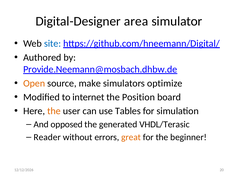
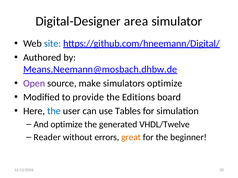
Provide.Neemann@mosbach.dhbw.de: Provide.Neemann@mosbach.dhbw.de -> Means.Neemann@mosbach.dhbw.de (100, 70)
Open colour: orange -> purple (34, 84)
internet: internet -> provide (88, 97)
Position: Position -> Editions (138, 97)
the colour: orange -> blue (54, 111)
And opposed: opposed -> optimize (67, 125)
VHDL/Terasic: VHDL/Terasic -> VHDL/Twelve (164, 125)
